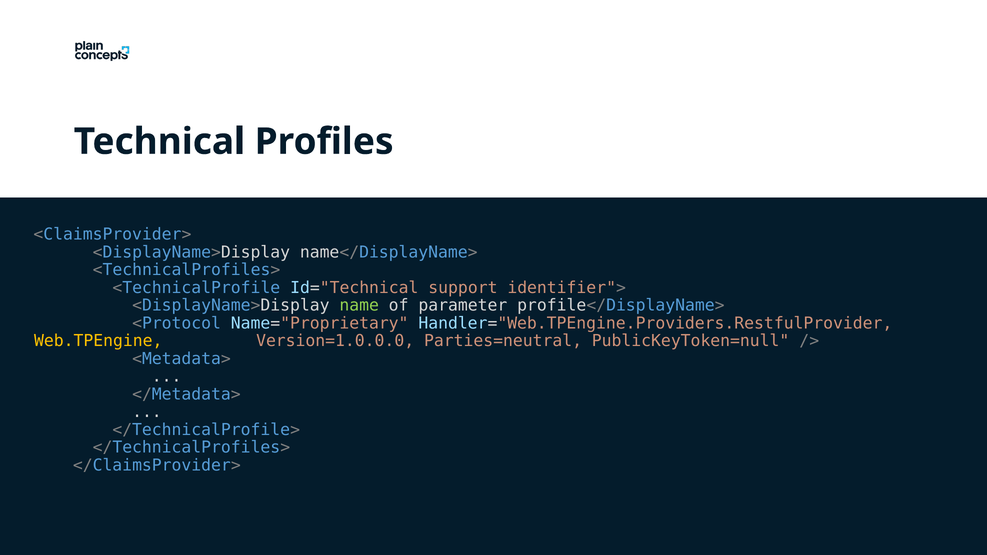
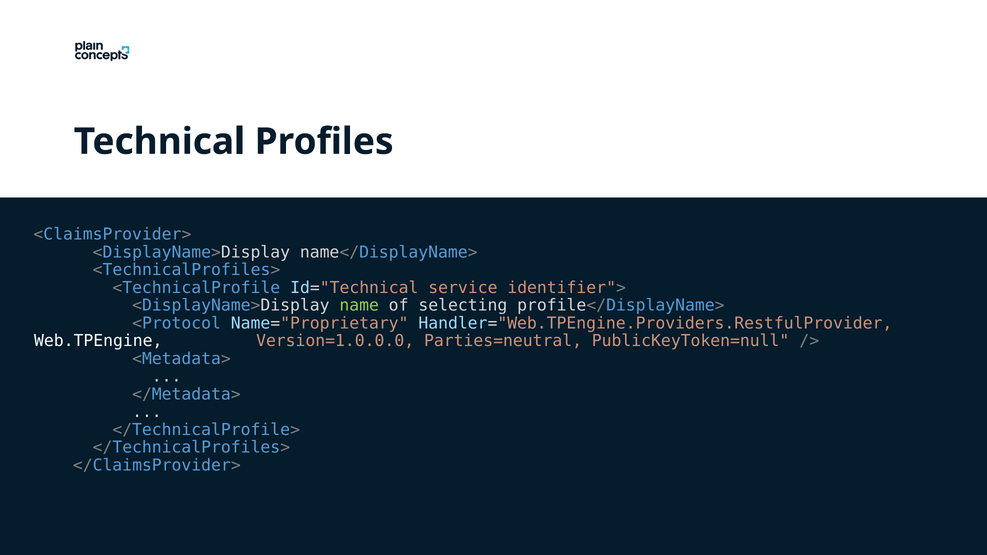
support: support -> service (463, 288)
parameter: parameter -> selecting (463, 306)
Web.TPEngine colour: yellow -> white (98, 341)
